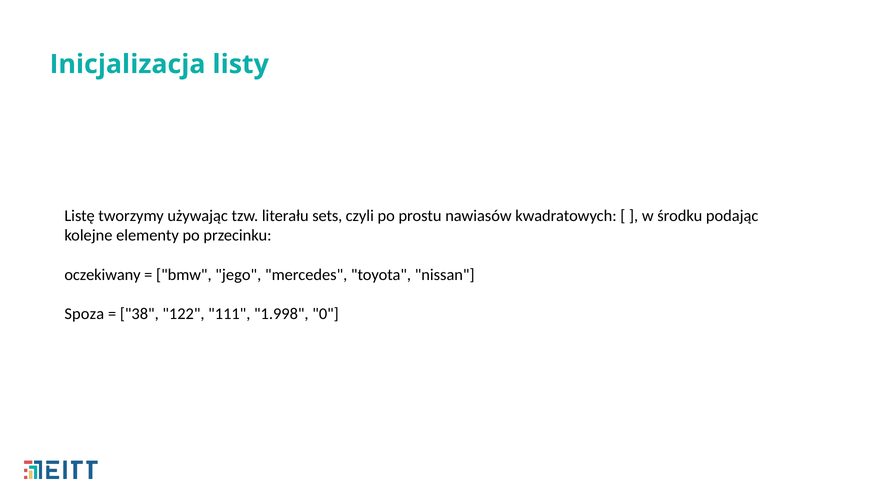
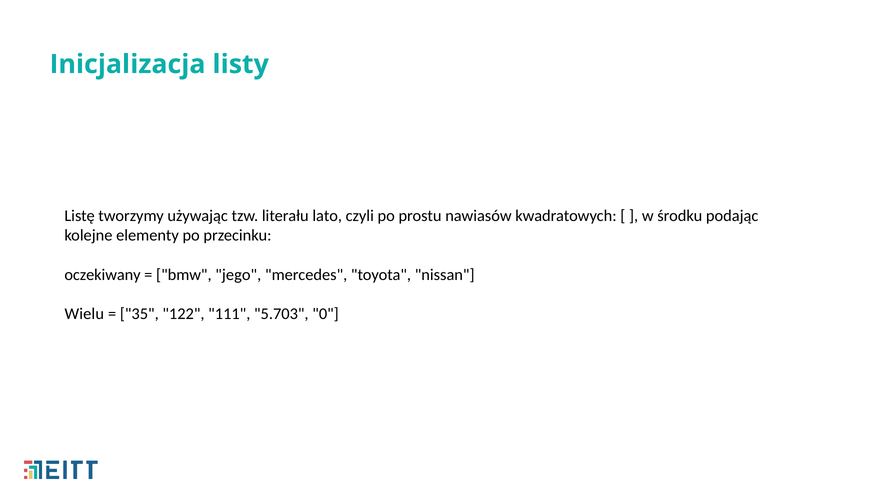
sets: sets -> lato (327, 216)
Spoza: Spoza -> Wielu (84, 314)
38: 38 -> 35 (139, 314)
1.998: 1.998 -> 5.703 (281, 314)
